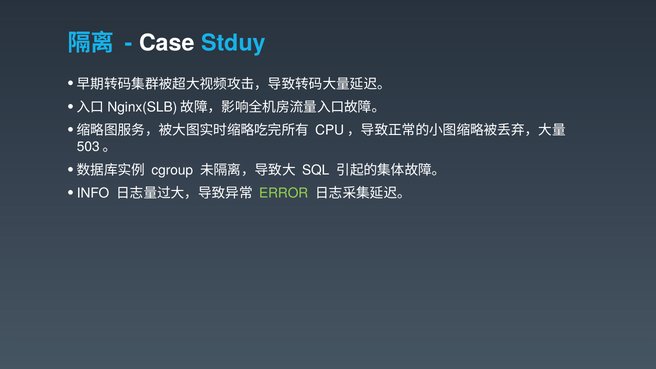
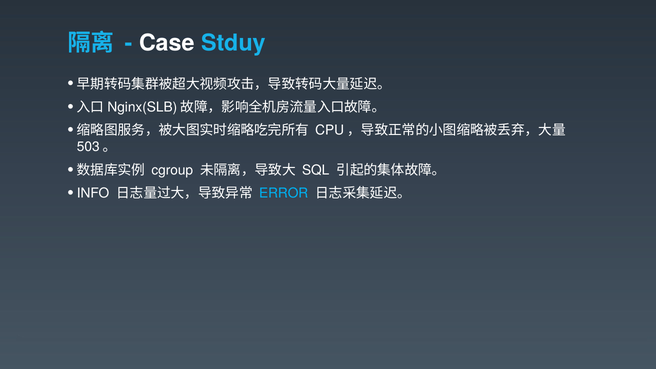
ERROR colour: light green -> light blue (284, 193)
